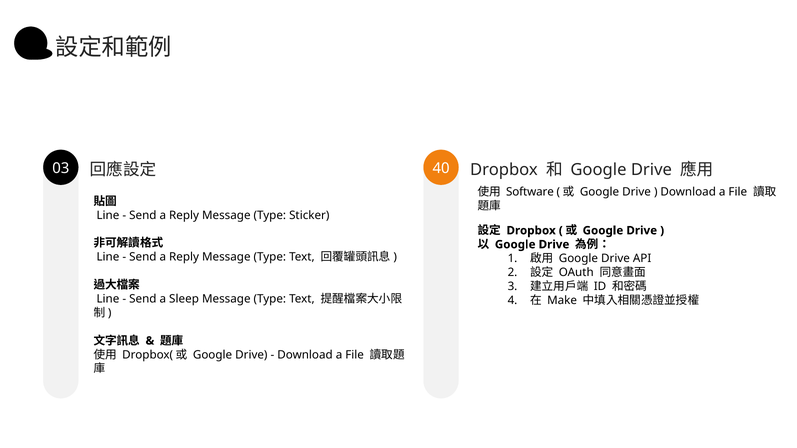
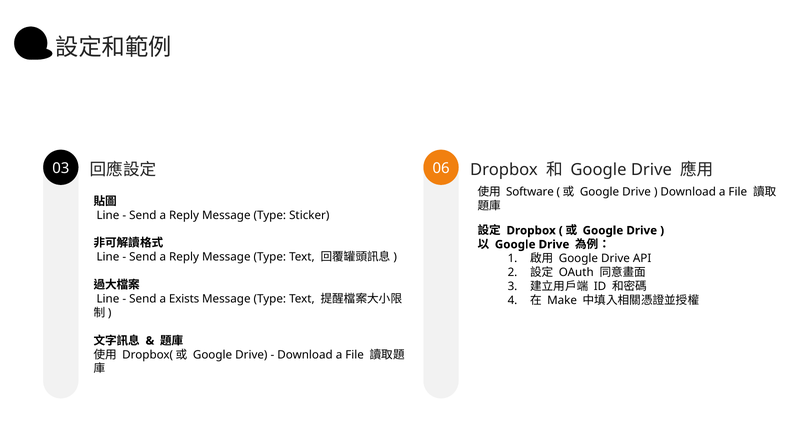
40: 40 -> 06 (441, 169)
Sleep: Sleep -> Exists (184, 299)
